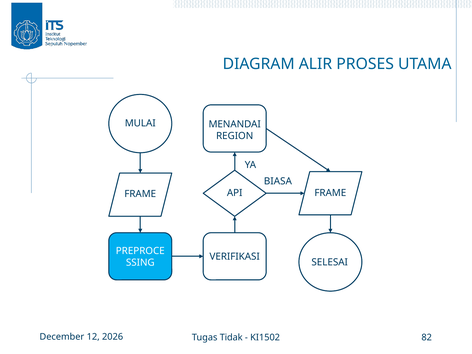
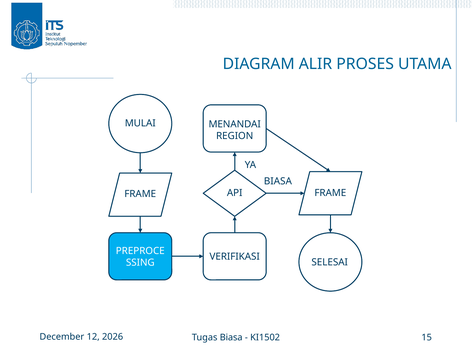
Tugas Tidak: Tidak -> Biasa (231, 337)
82: 82 -> 15 (427, 337)
